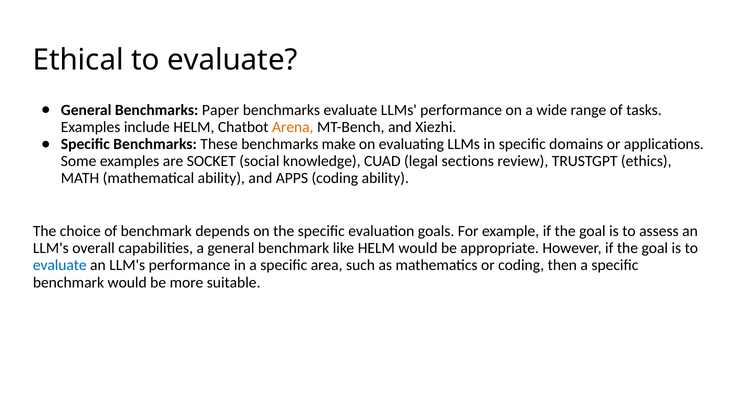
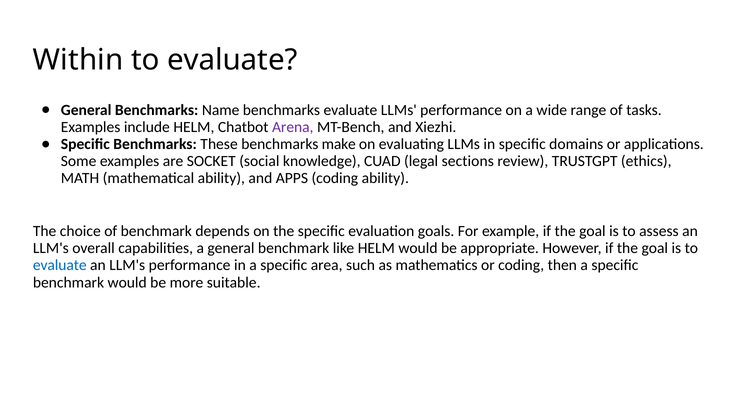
Ethical: Ethical -> Within (78, 60)
Paper: Paper -> Name (221, 110)
Arena colour: orange -> purple (293, 127)
